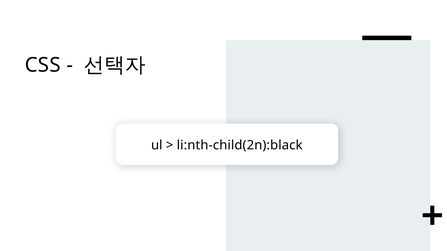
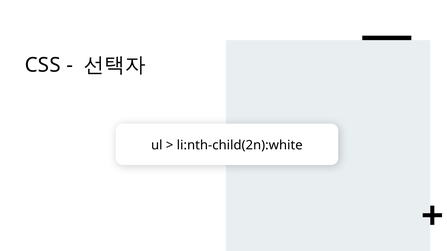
li:nth-child(2n):black: li:nth-child(2n):black -> li:nth-child(2n):white (240, 145)
